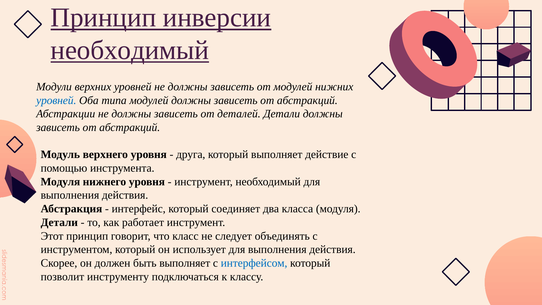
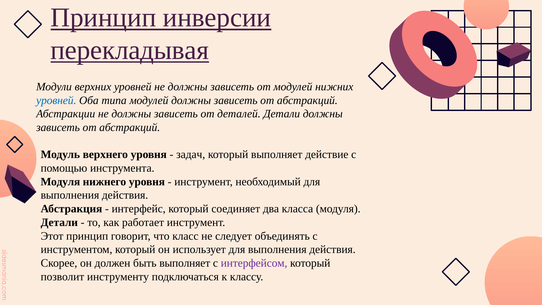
необходимый: необходимый -> перекладывая (130, 50)
друга: друга -> задач (191, 155)
интерфейсом colour: blue -> purple (254, 263)
